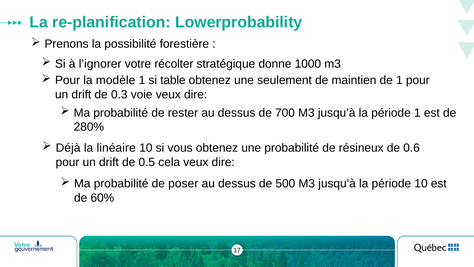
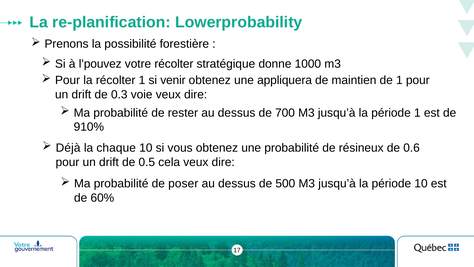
l’ignorer: l’ignorer -> l’pouvez (100, 64)
la modèle: modèle -> récolter (116, 80)
table: table -> venir (173, 80)
seulement: seulement -> appliquera (285, 80)
280%: 280% -> 910% (89, 127)
linéaire: linéaire -> chaque (116, 148)
